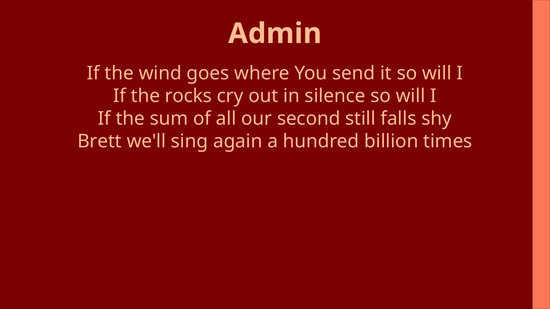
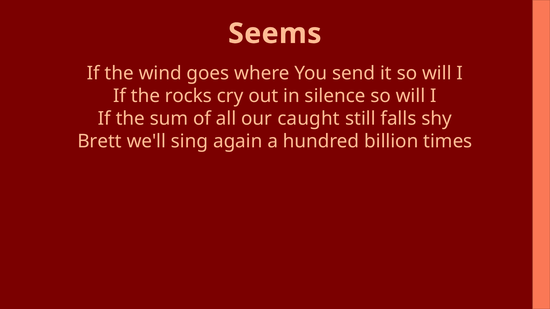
Admin: Admin -> Seems (275, 34)
second: second -> caught (309, 119)
